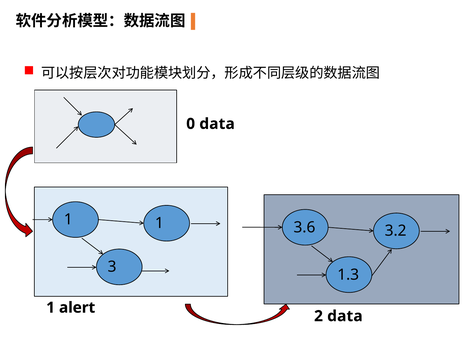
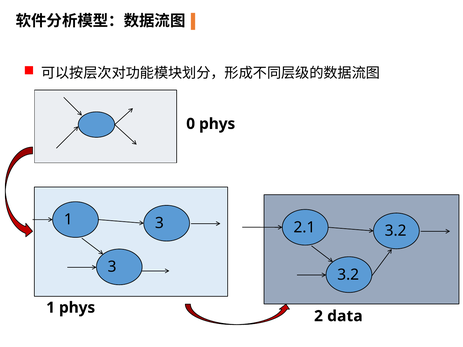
0 data: data -> phys (217, 124)
1 1: 1 -> 3 (159, 223)
3.6: 3.6 -> 2.1 (304, 227)
1.3: 1.3 -> 3.2 (348, 275)
1 alert: alert -> phys (77, 308)
